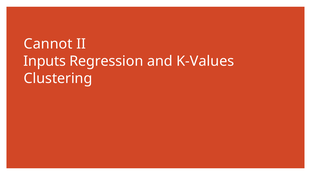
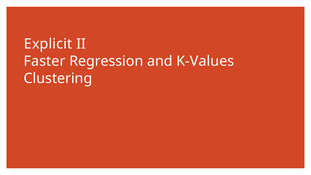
Cannot: Cannot -> Explicit (48, 44)
Inputs: Inputs -> Faster (45, 61)
